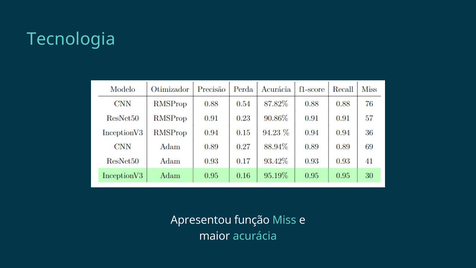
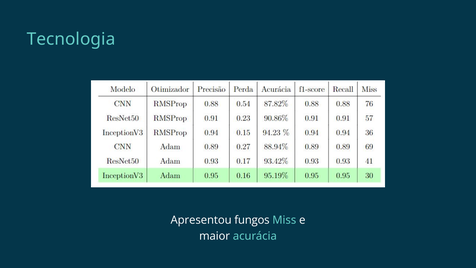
função: função -> fungos (252, 220)
